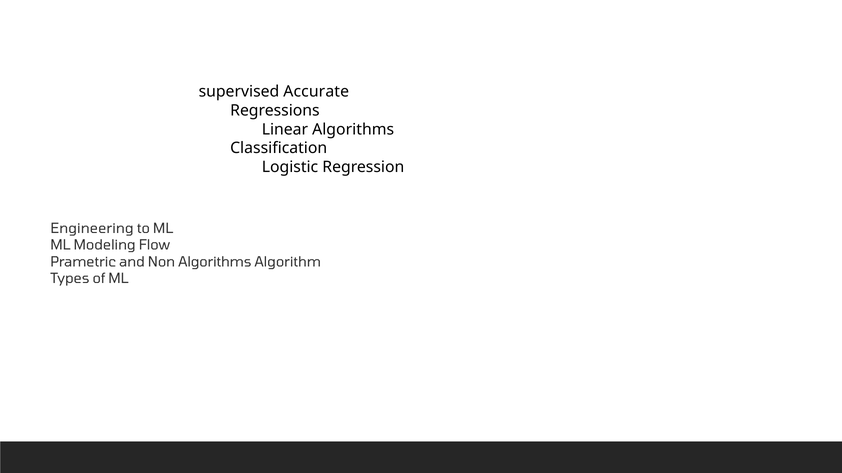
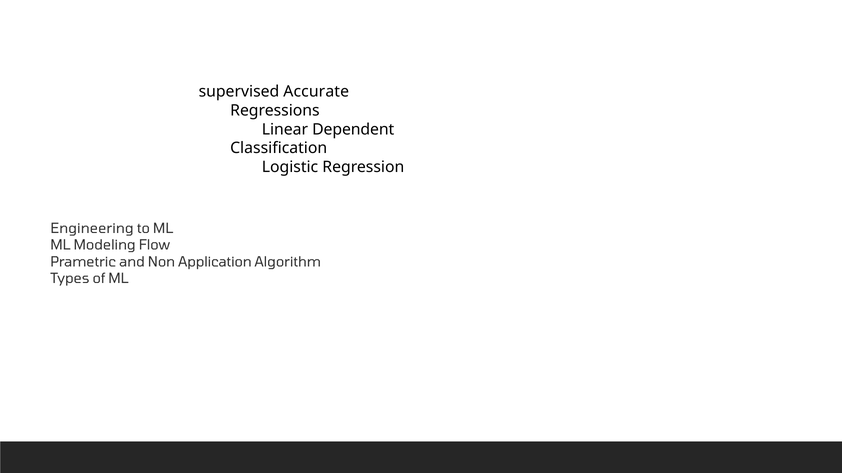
Linear Algorithms: Algorithms -> Dependent (353, 129)
Non Algorithms: Algorithms -> Application (215, 262)
